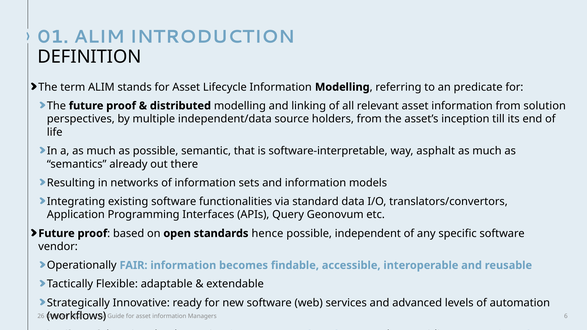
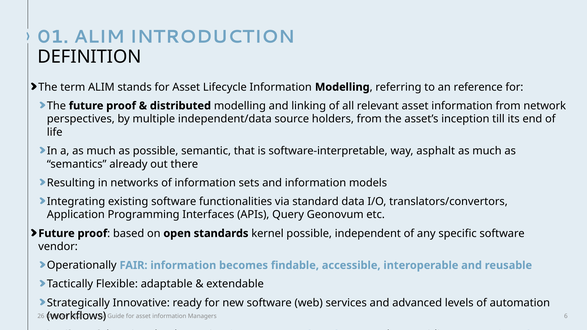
predicate: predicate -> reference (478, 87)
solution: solution -> network (545, 106)
hence: hence -> kernel (268, 234)
